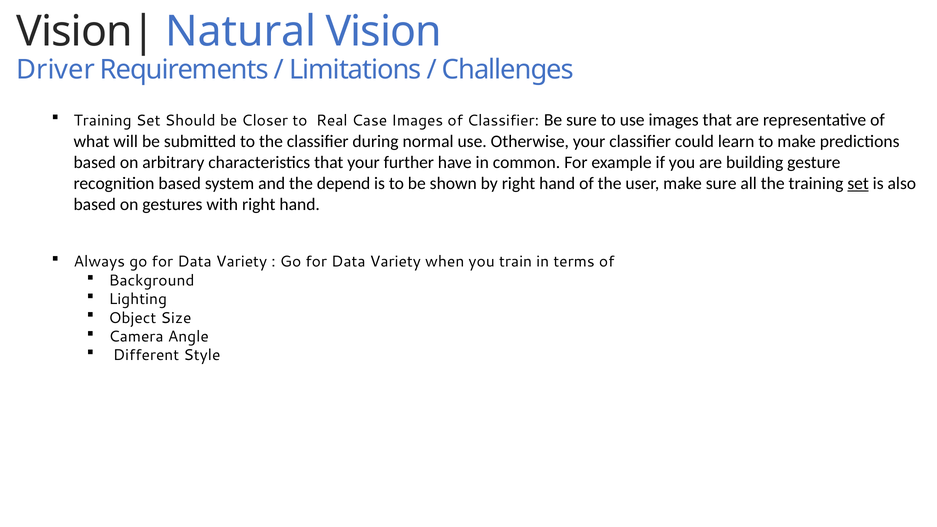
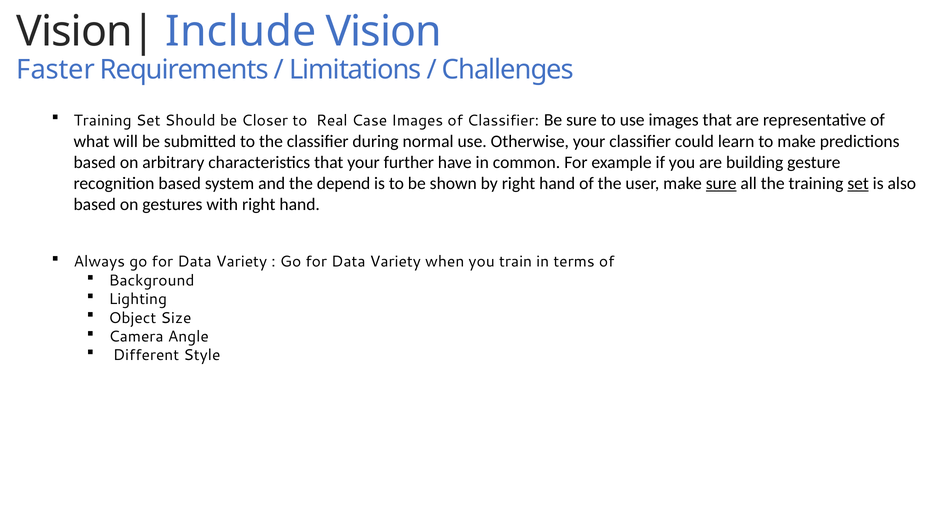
Natural: Natural -> Include (241, 32)
Driver: Driver -> Faster (56, 70)
sure underline: none -> present (721, 183)
